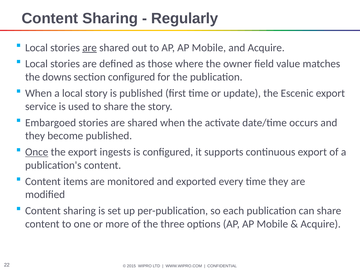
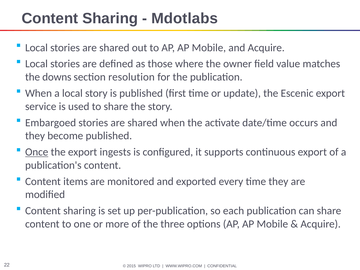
Regularly: Regularly -> Mdotlabs (185, 19)
are underline: present -> none (90, 48)
section configured: configured -> resolution (131, 77)
